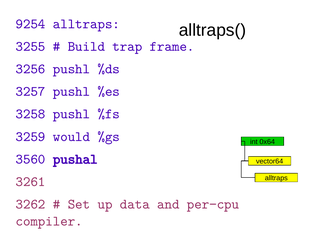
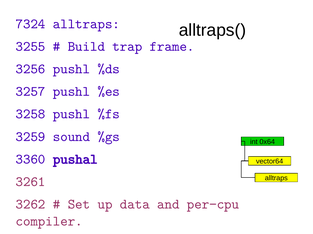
9254: 9254 -> 7324 (31, 24)
would: would -> sound (72, 137)
3560: 3560 -> 3360 (31, 159)
